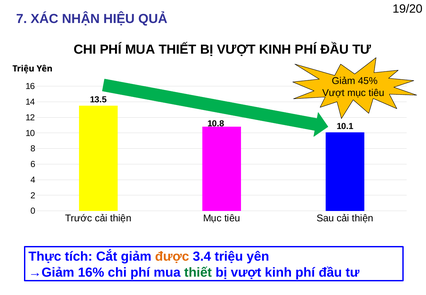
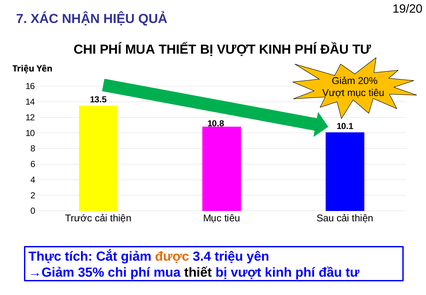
45%: 45% -> 20% (368, 81)
16%: 16% -> 35% (91, 272)
thiết colour: green -> black (198, 272)
